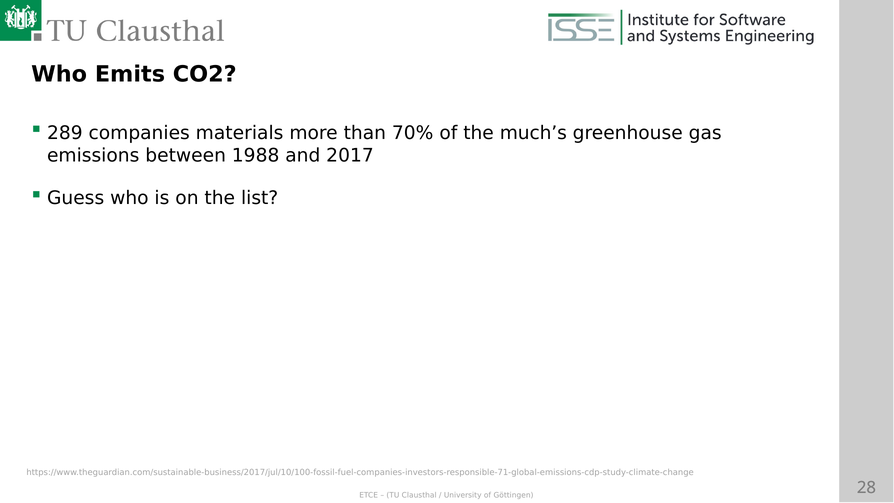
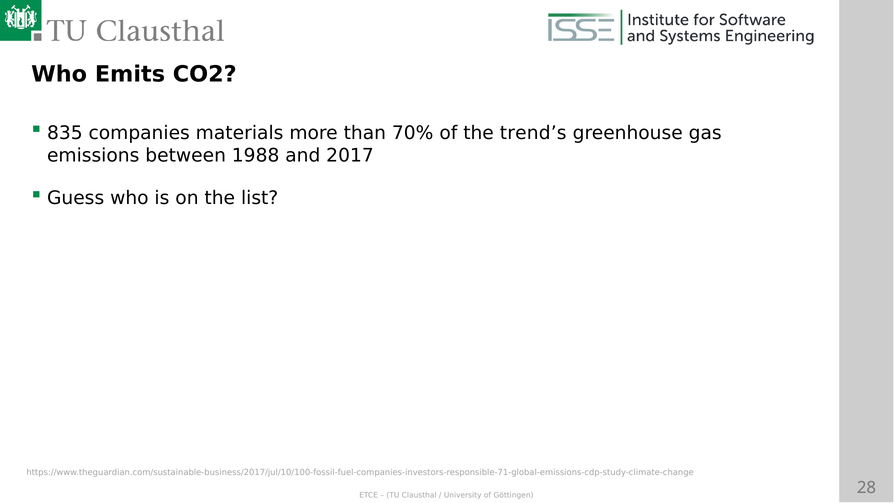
289: 289 -> 835 (65, 133)
much’s: much’s -> trend’s (533, 133)
